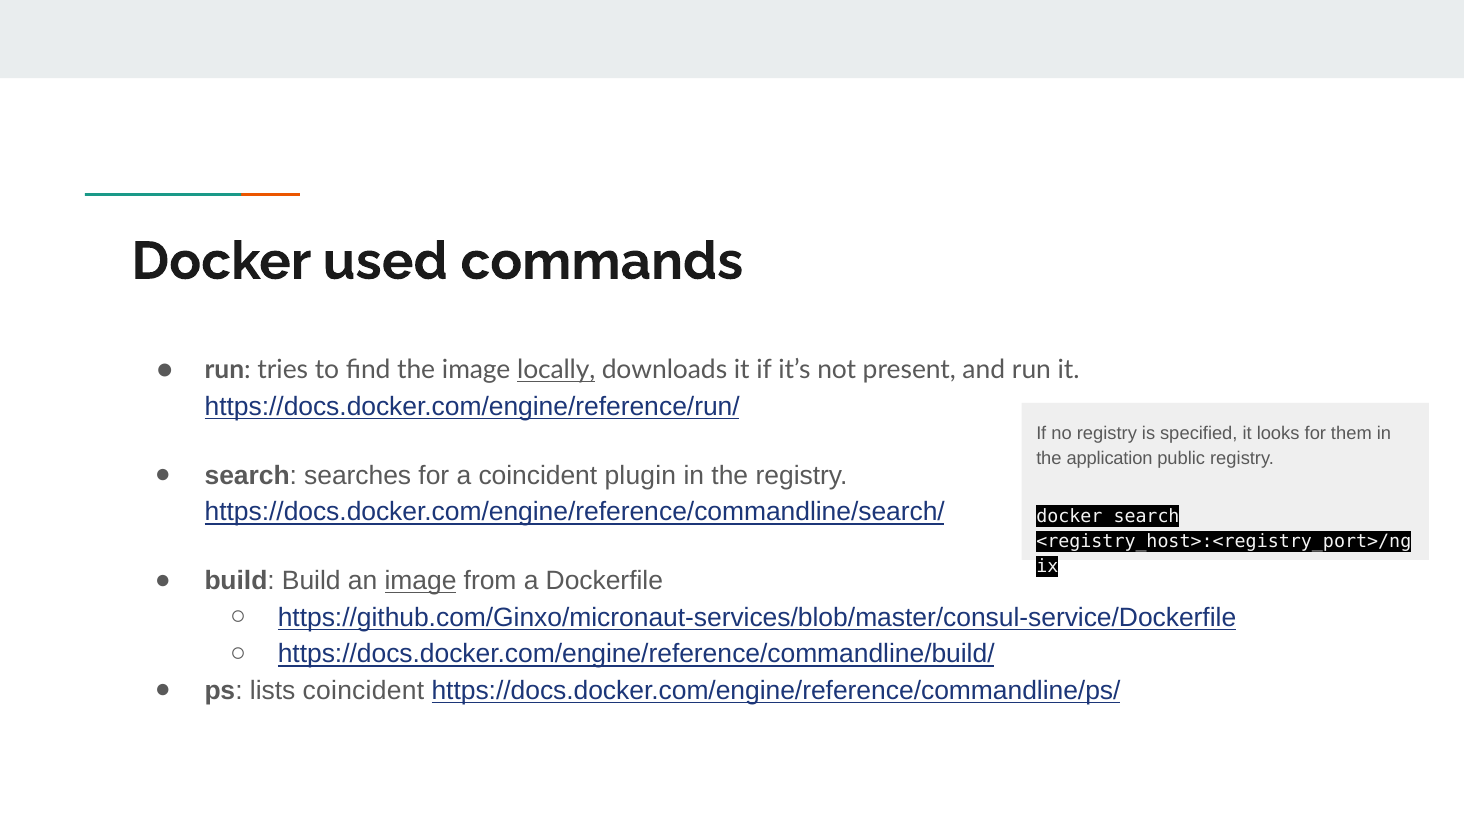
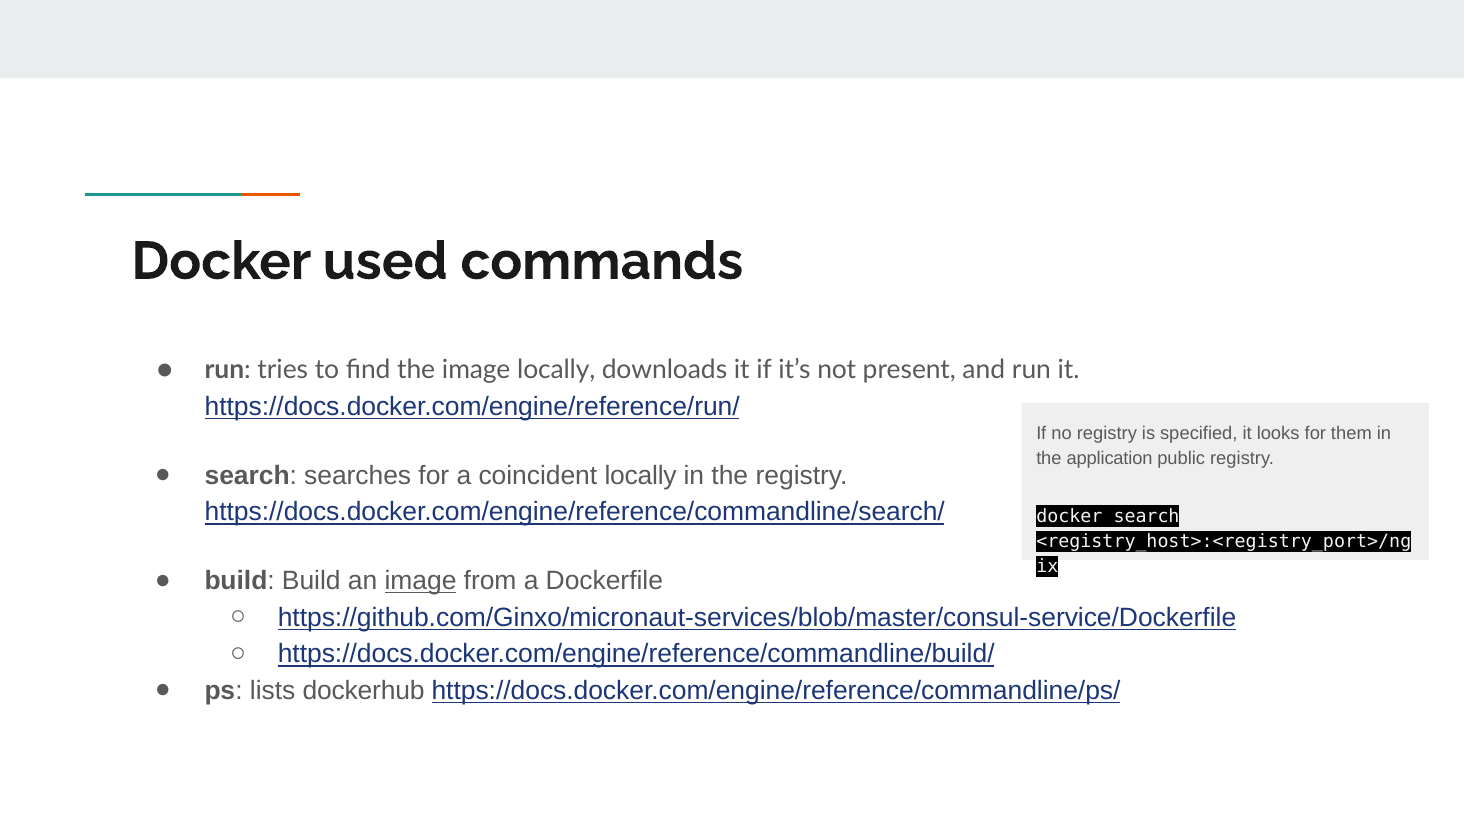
locally underline: present -> none (556, 370)
coincident plugin: plugin -> locally (641, 475)
lists coincident: coincident -> dockerhub (364, 690)
